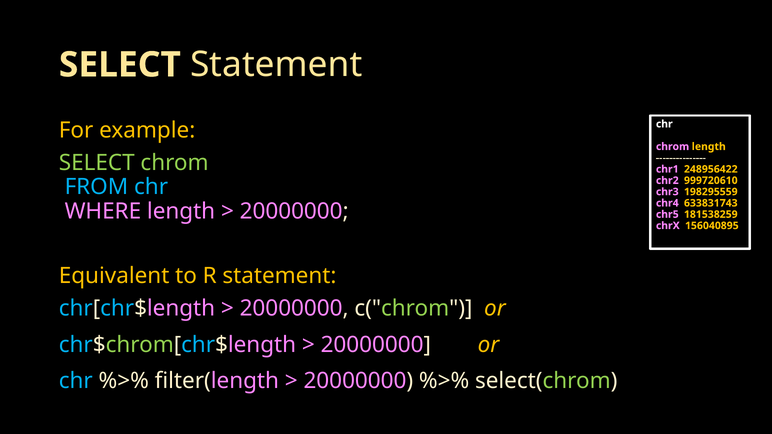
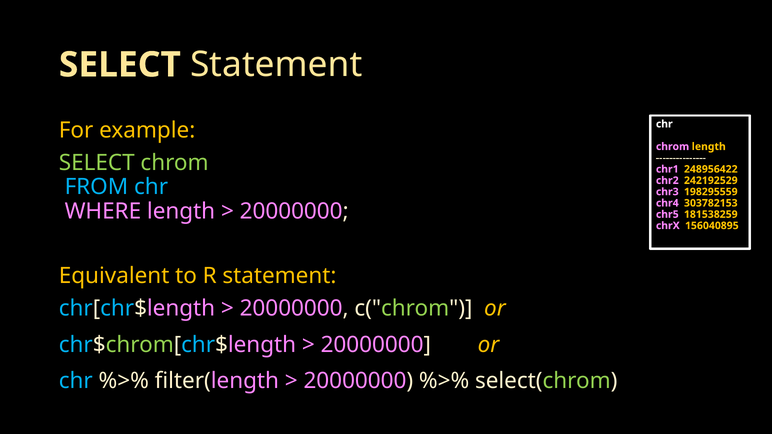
999720610: 999720610 -> 242192529 (711, 181)
633831743: 633831743 -> 303782153 (711, 203)
